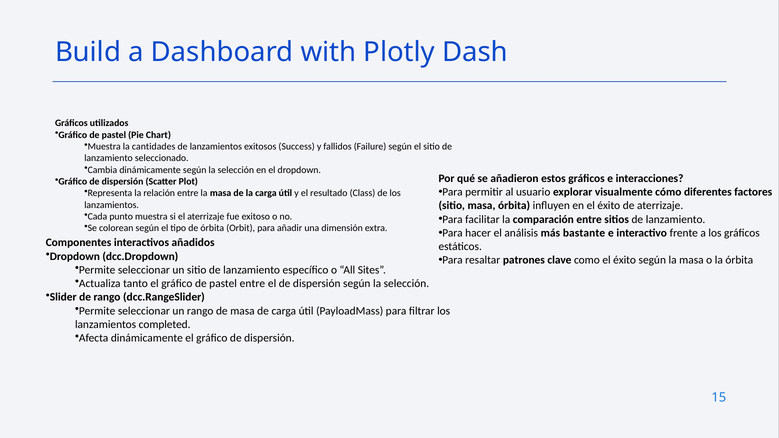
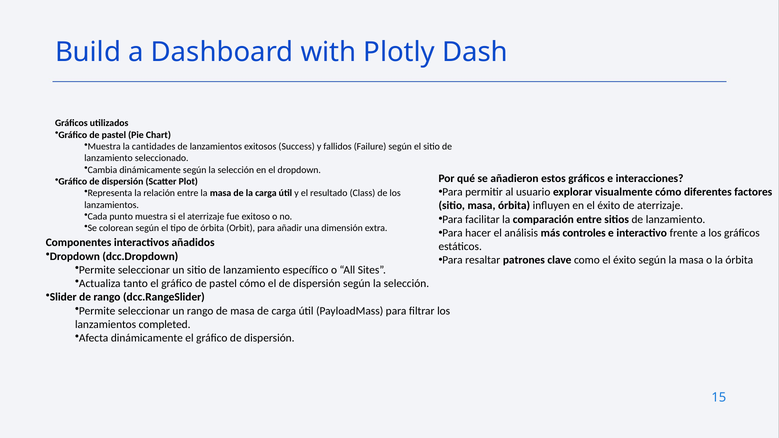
bastante: bastante -> controles (584, 233)
pastel entre: entre -> cómo (252, 284)
